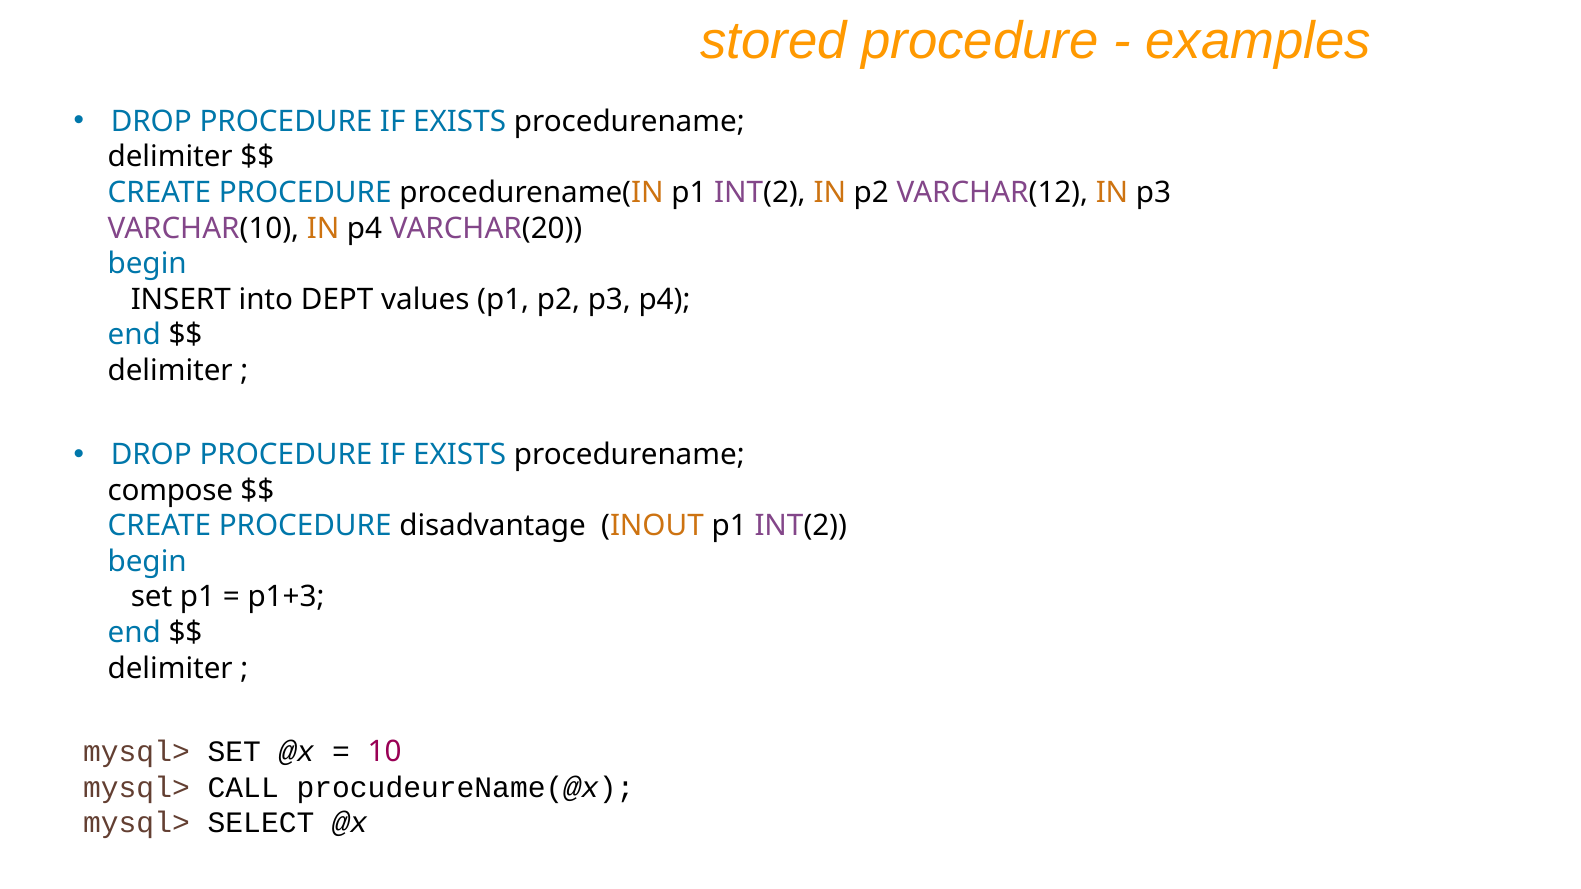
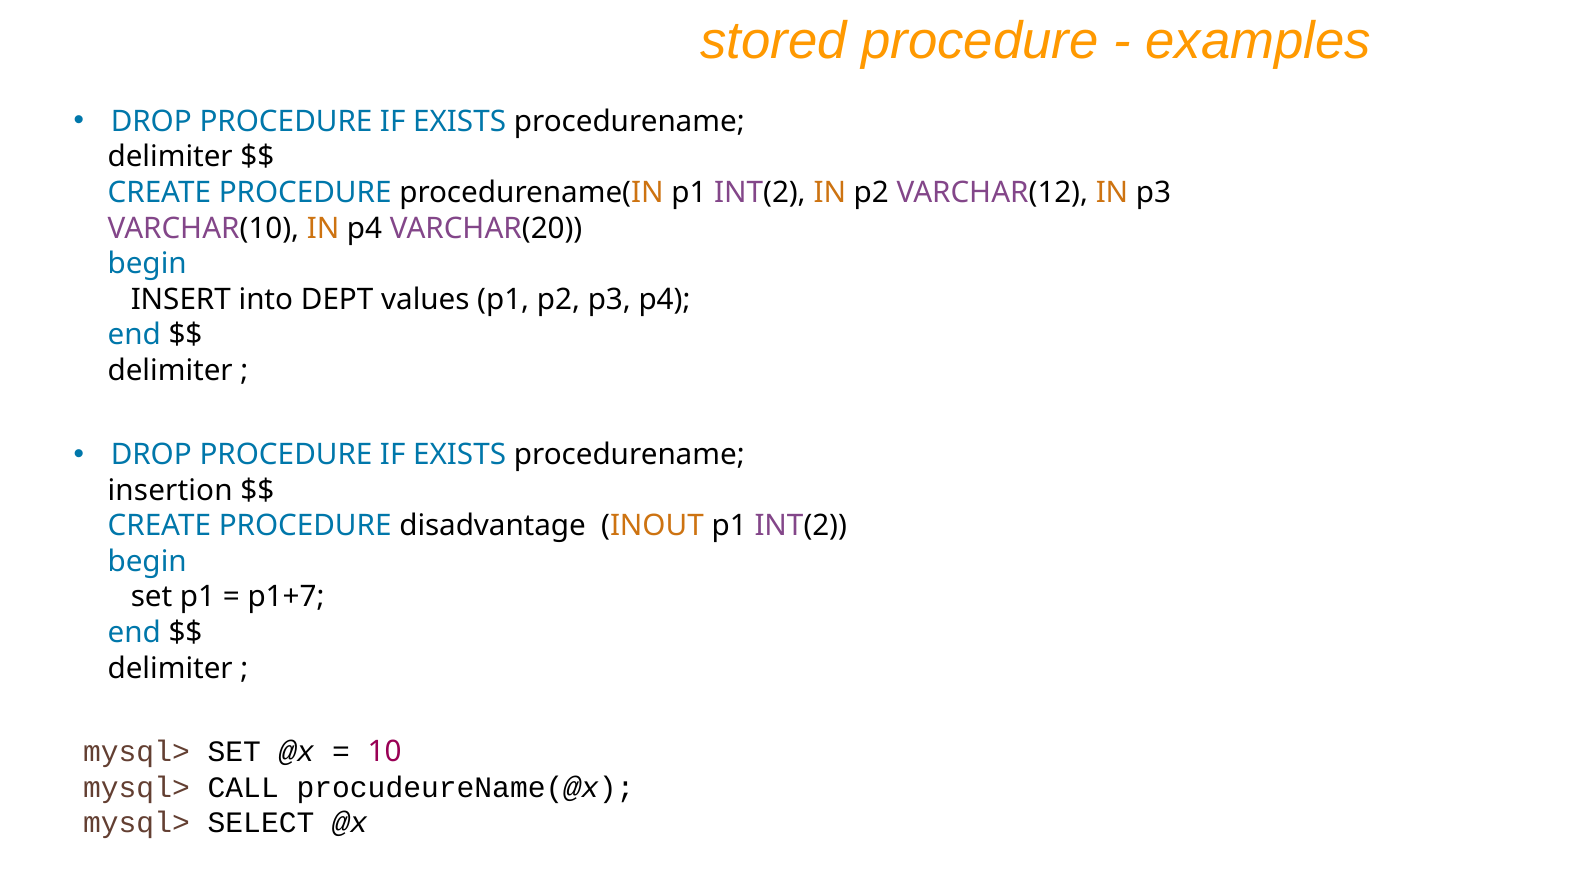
compose: compose -> insertion (170, 491)
p1+3: p1+3 -> p1+7 (286, 597)
